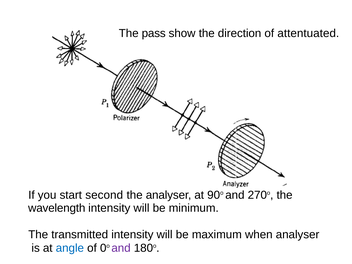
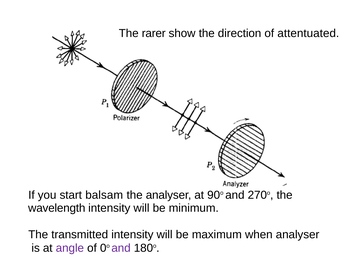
pass: pass -> rarer (154, 33)
second: second -> balsam (104, 195)
angle colour: blue -> purple (70, 248)
